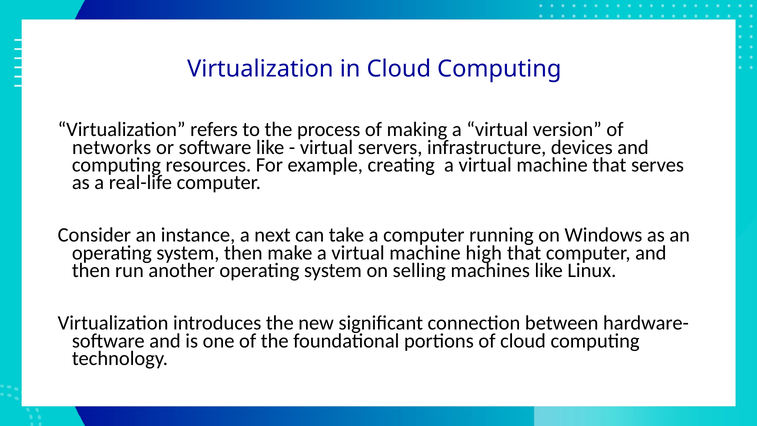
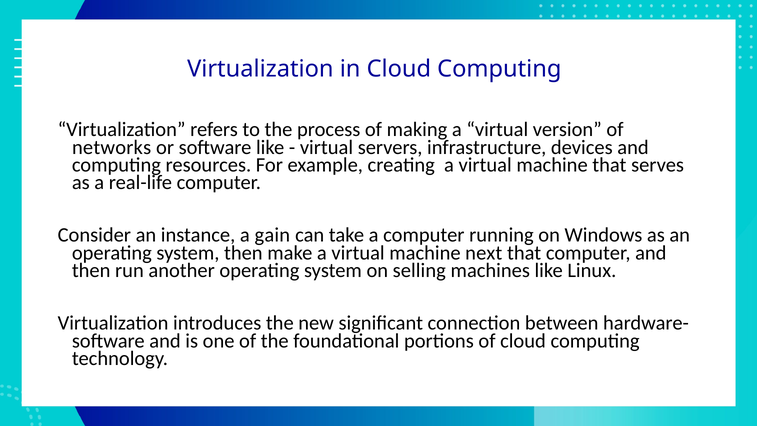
next: next -> gain (272, 235)
high: high -> next (484, 253)
